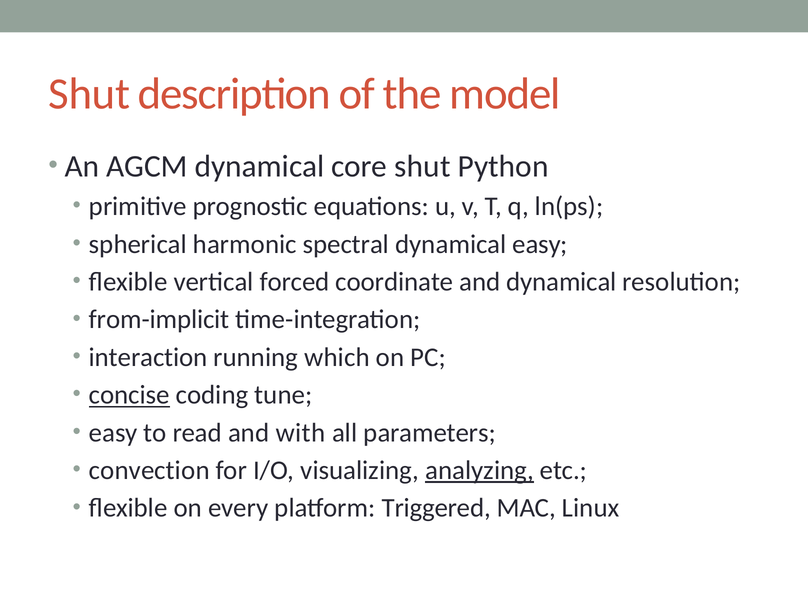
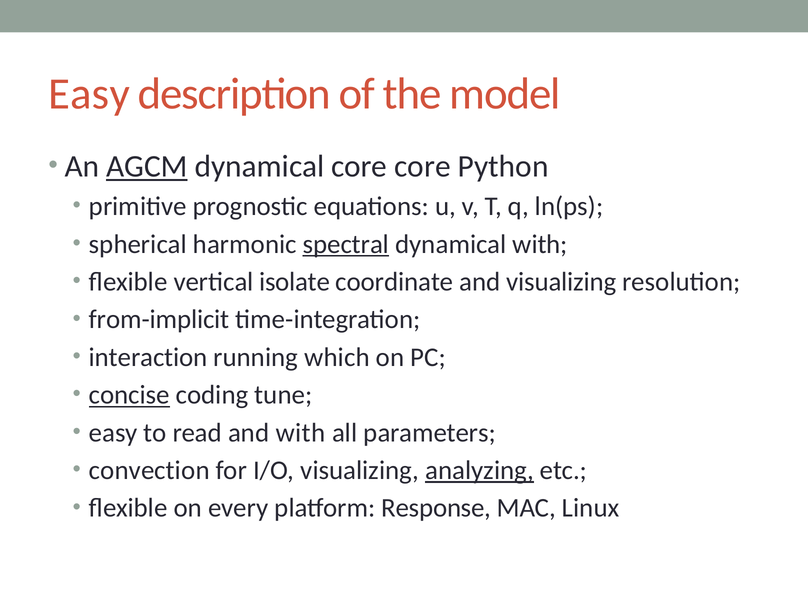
Shut: Shut -> Easy (89, 94)
AGCM underline: none -> present (147, 166)
core shut: shut -> core (422, 166)
spectral underline: none -> present (346, 244)
dynamical easy: easy -> with (540, 244)
forced: forced -> isolate (295, 282)
and dynamical: dynamical -> visualizing (561, 282)
Triggered: Triggered -> Response (436, 508)
